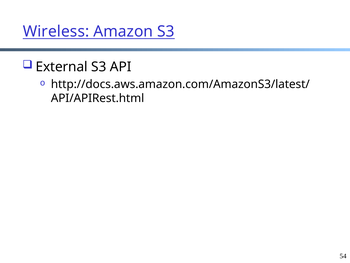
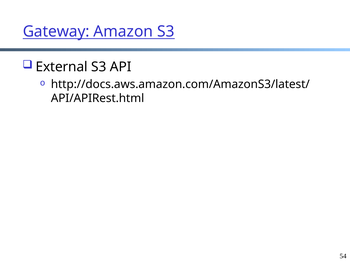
Wireless: Wireless -> Gateway (56, 31)
